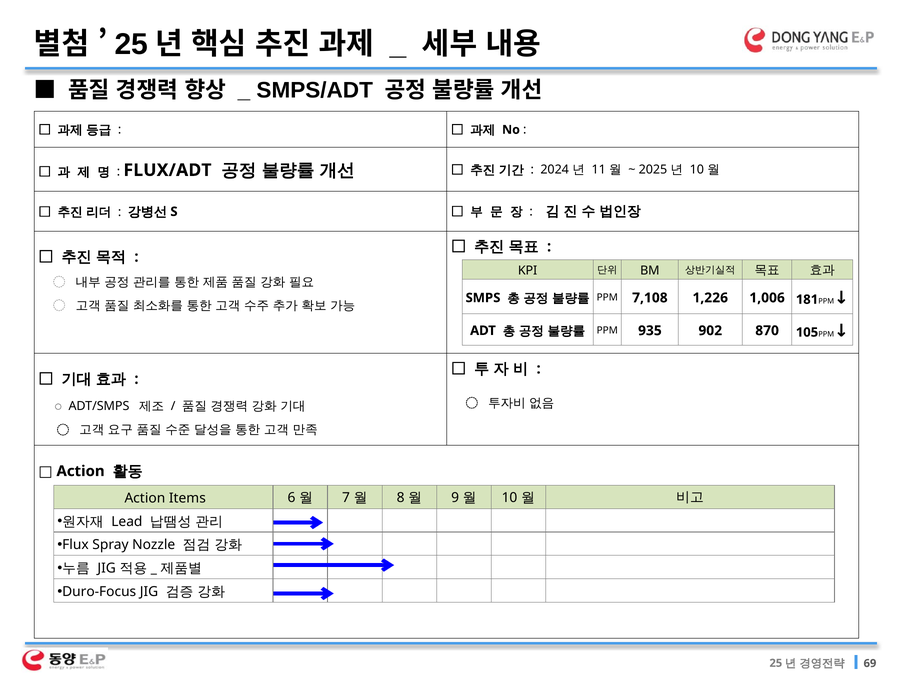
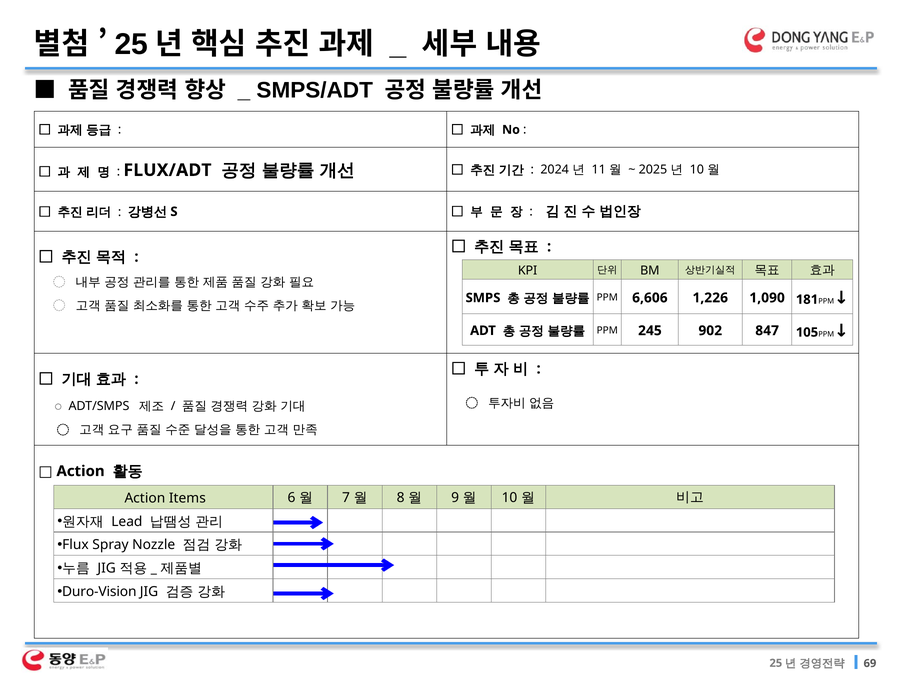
7,108: 7,108 -> 6,606 (650, 298)
1,006: 1,006 -> 1,090 (767, 298)
935: 935 -> 245 (650, 331)
870: 870 -> 847 (767, 331)
Duro-Focus: Duro-Focus -> Duro-Vision (99, 592)
